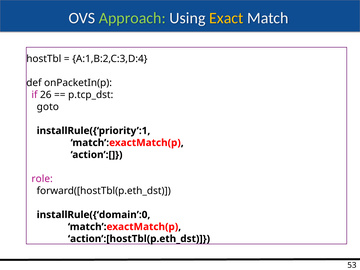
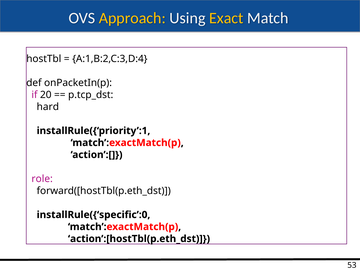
Approach colour: light green -> yellow (132, 18)
26: 26 -> 20 (46, 95)
goto: goto -> hard (48, 107)
installRule({‘domain’:0: installRule({‘domain’:0 -> installRule({‘specific’:0 (93, 215)
